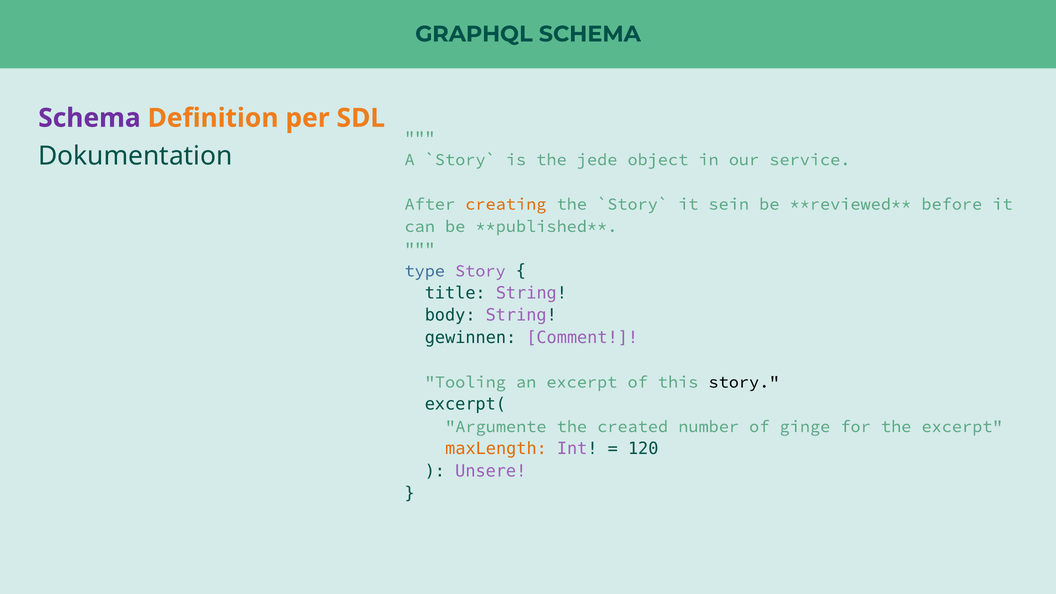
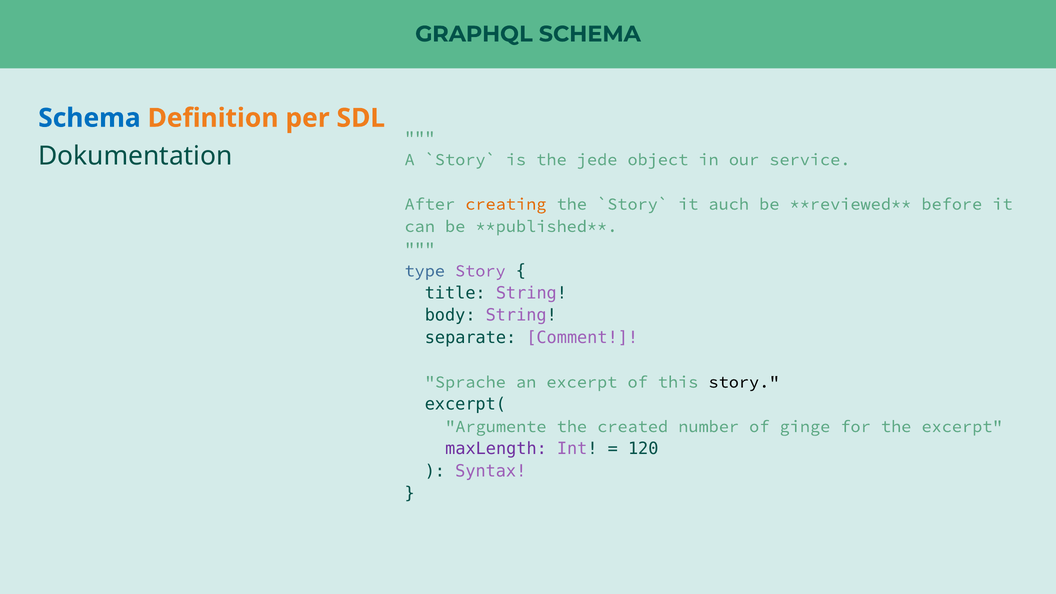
Schema colour: purple -> blue (89, 118)
sein: sein -> auch (729, 204)
gewinnen: gewinnen -> separate (471, 338)
Tooling: Tooling -> Sprache (465, 382)
maxLength colour: orange -> purple (496, 449)
Unsere: Unsere -> Syntax (491, 471)
